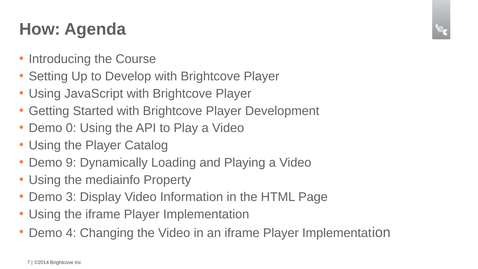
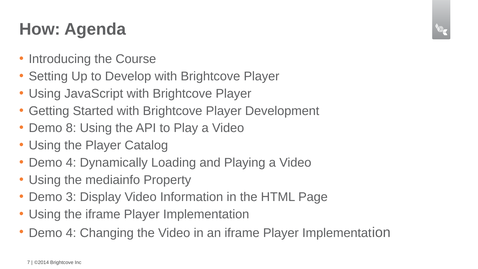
0: 0 -> 8 (71, 128)
9: 9 -> 4 (71, 163)
